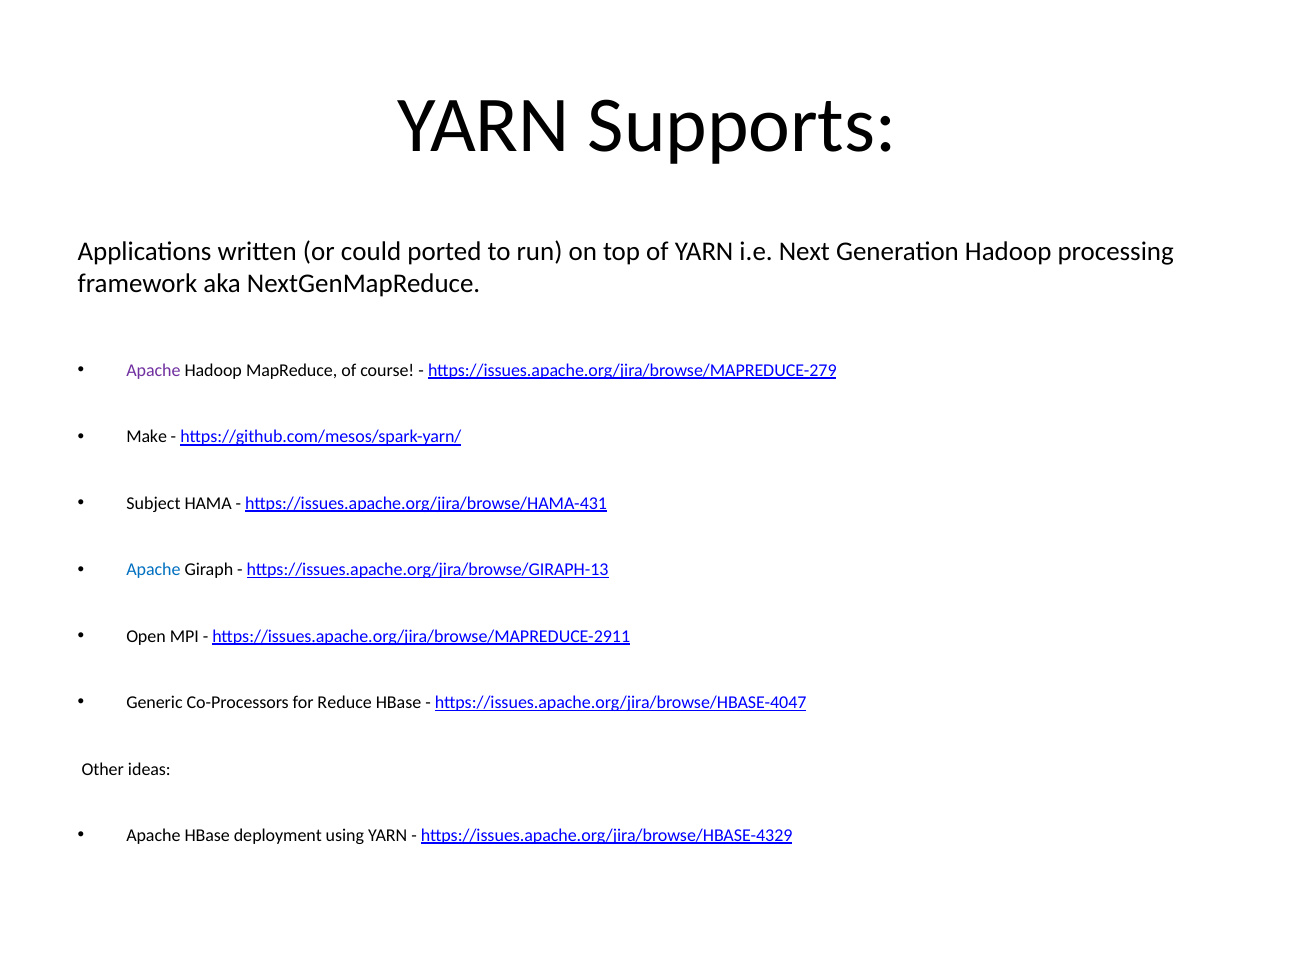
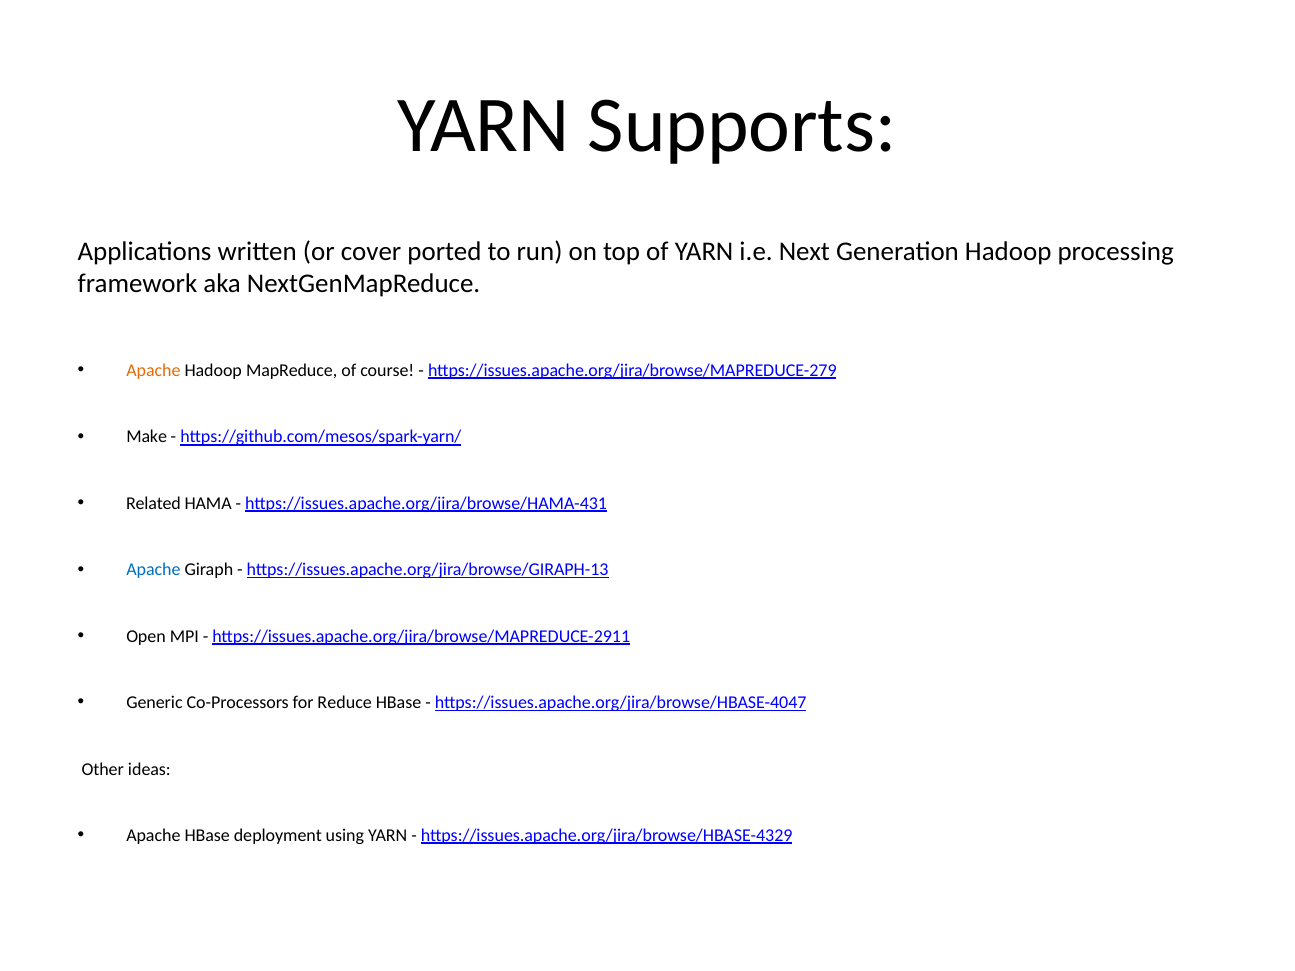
could: could -> cover (371, 251)
Apache colour: purple -> orange (153, 370)
Subject: Subject -> Related (154, 503)
